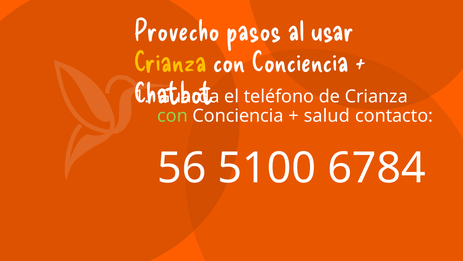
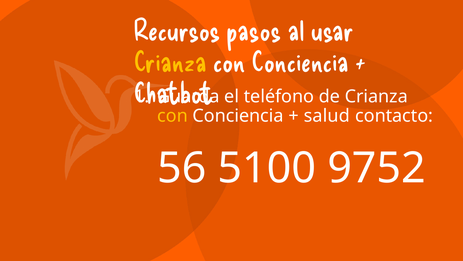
Provecho: Provecho -> Recursos (177, 31)
con colour: light green -> yellow (173, 116)
6784: 6784 -> 9752 (377, 168)
